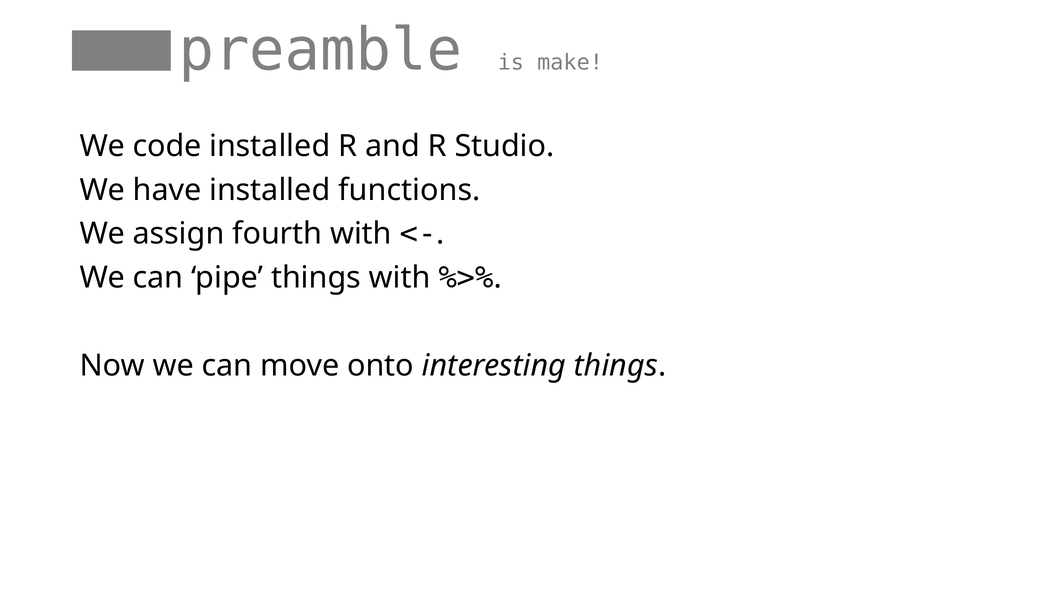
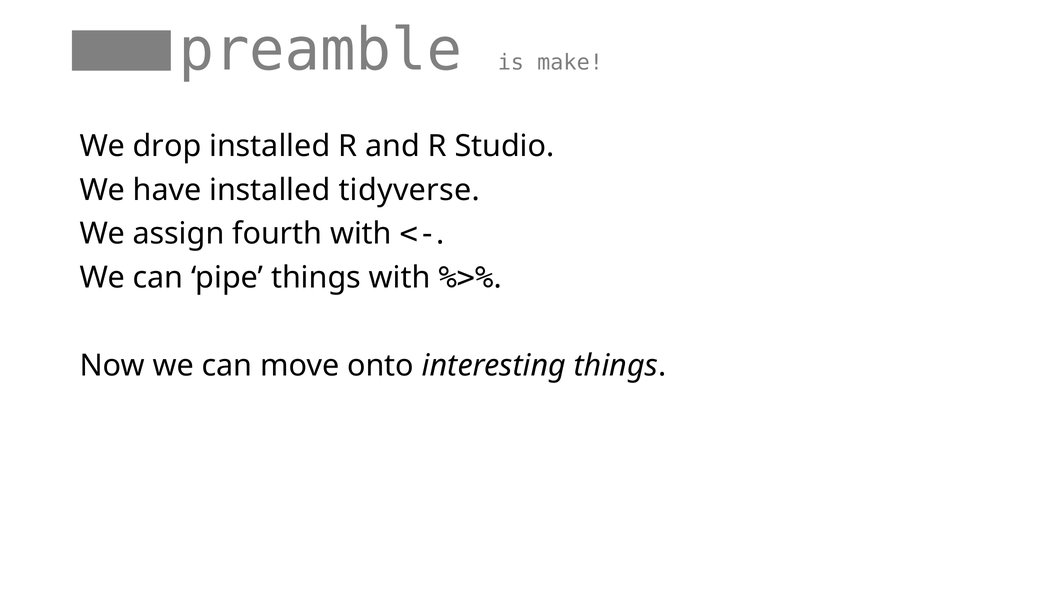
code: code -> drop (167, 146)
functions: functions -> tidyverse (409, 190)
